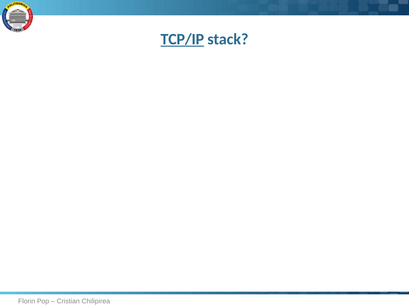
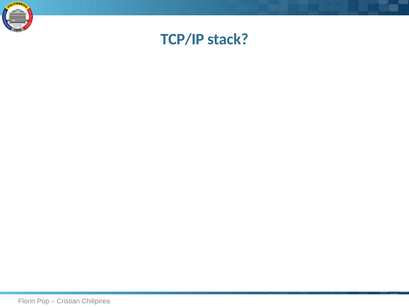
TCP/IP underline: present -> none (182, 39)
